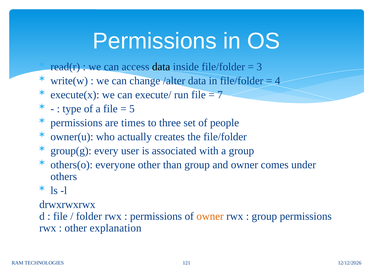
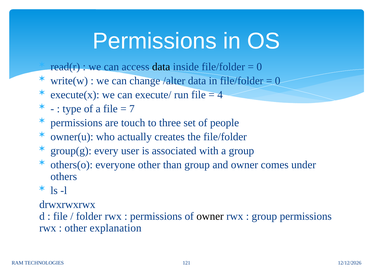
3: 3 -> 0 (259, 67)
4: 4 -> 0 (278, 81)
7: 7 -> 4 (220, 95)
5: 5 -> 7 (132, 109)
times: times -> touch (133, 123)
owner colour: orange -> black (210, 216)
